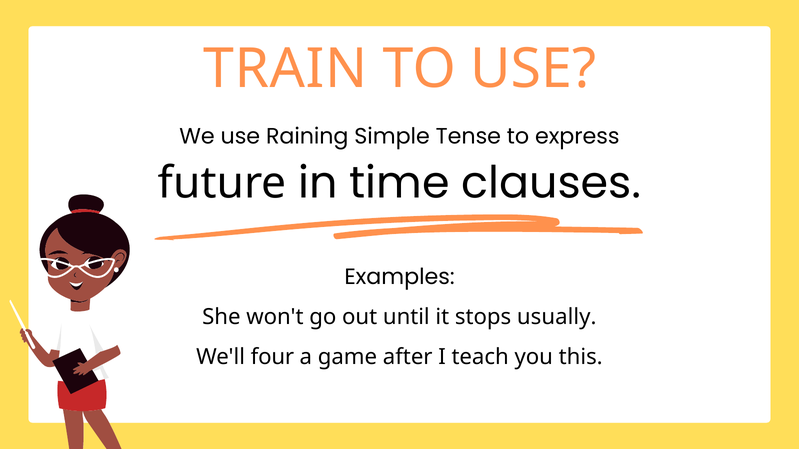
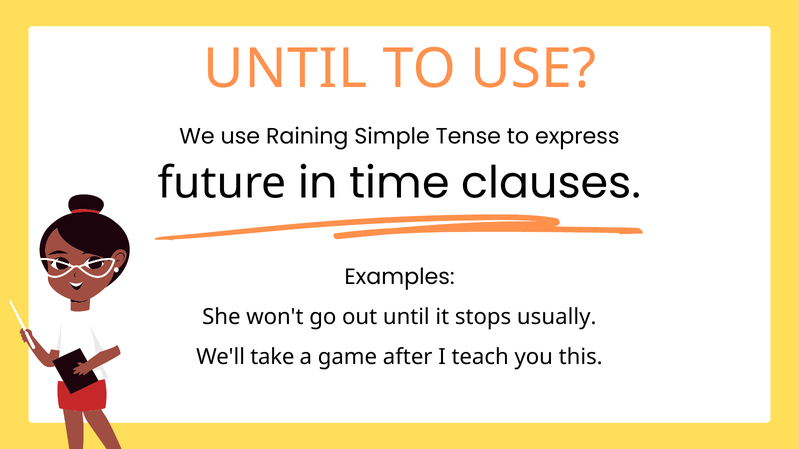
TRAIN: TRAIN -> UNTIL (285, 69)
four: four -> take (272, 357)
